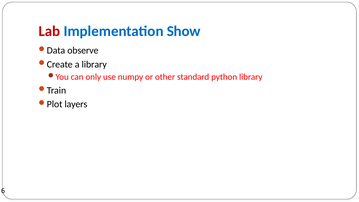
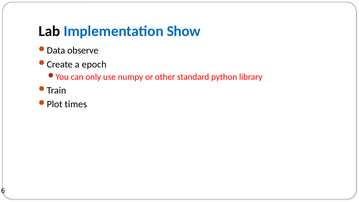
Lab colour: red -> black (49, 31)
a library: library -> epoch (94, 64)
layers: layers -> times (76, 104)
